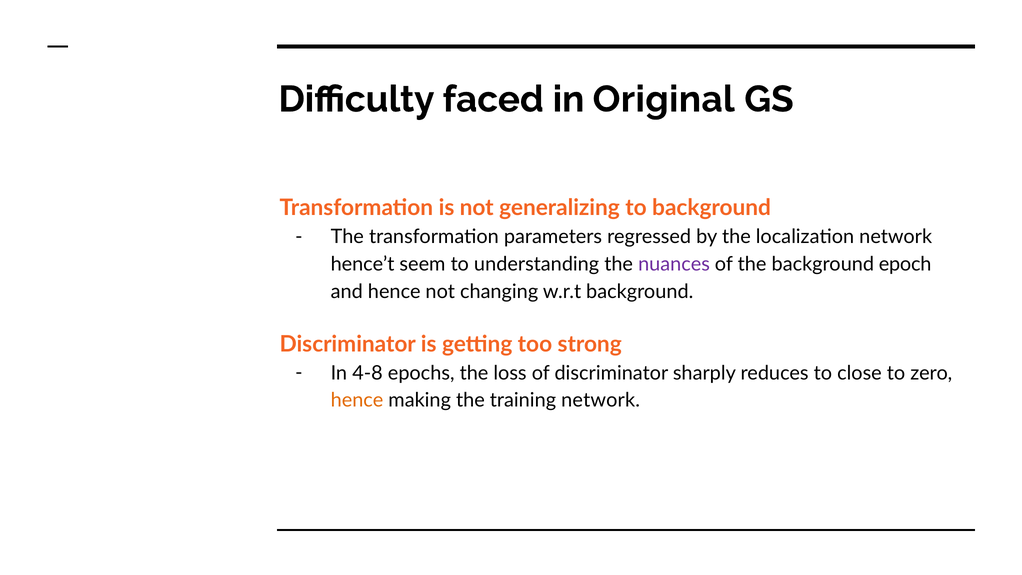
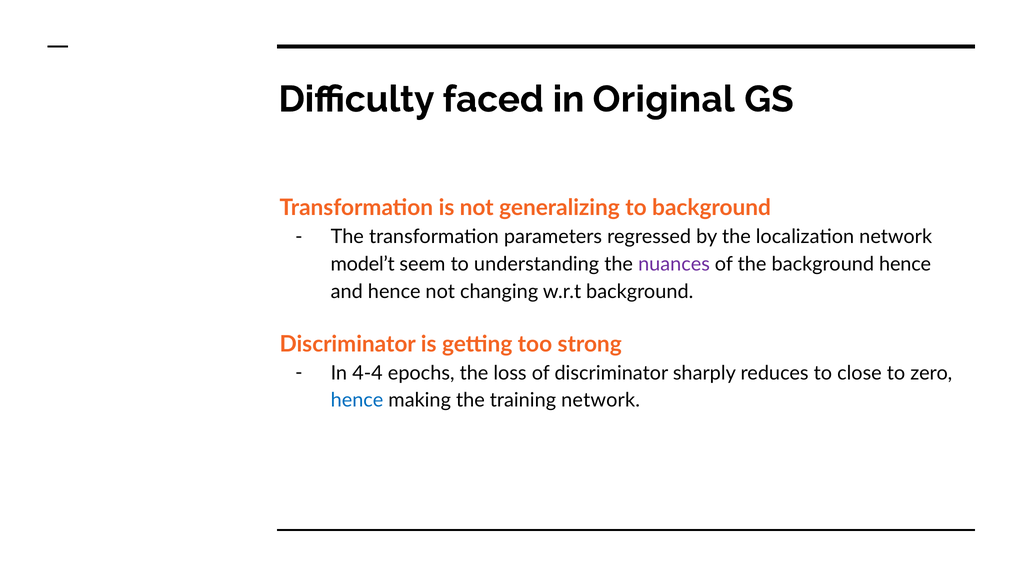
hence’t: hence’t -> model’t (363, 264)
background epoch: epoch -> hence (905, 264)
4-8: 4-8 -> 4-4 (368, 373)
hence colour: orange -> blue (357, 400)
